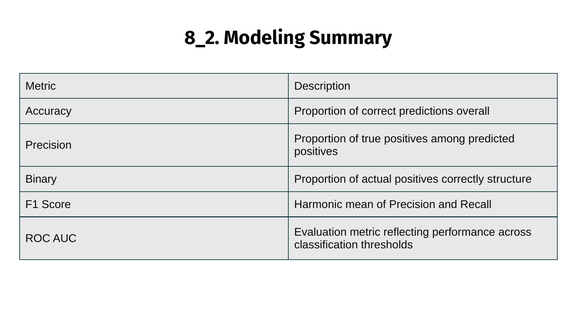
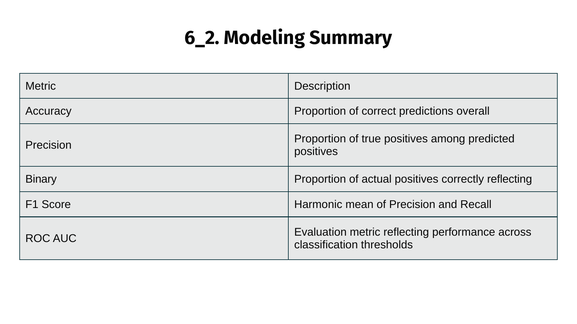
8_2: 8_2 -> 6_2 (202, 38)
correctly structure: structure -> reflecting (510, 180)
